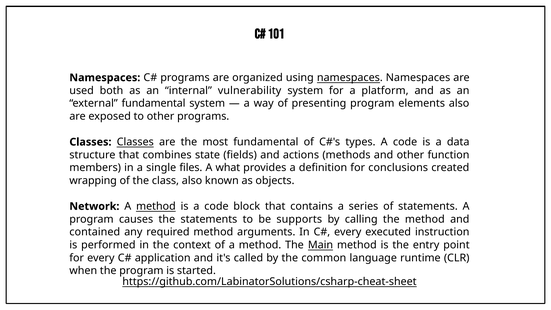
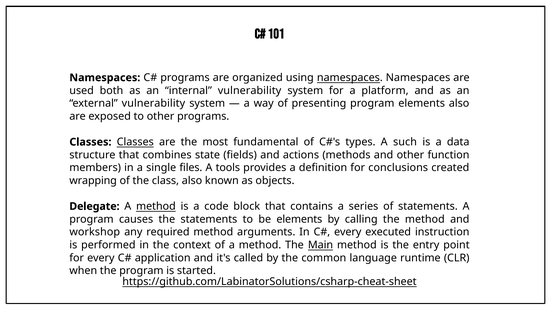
external fundamental: fundamental -> vulnerability (153, 103)
types A code: code -> such (405, 142)
what: what -> tools (228, 168)
Network: Network -> Delegate (94, 206)
be supports: supports -> elements (299, 219)
contained: contained -> workshop (95, 232)
